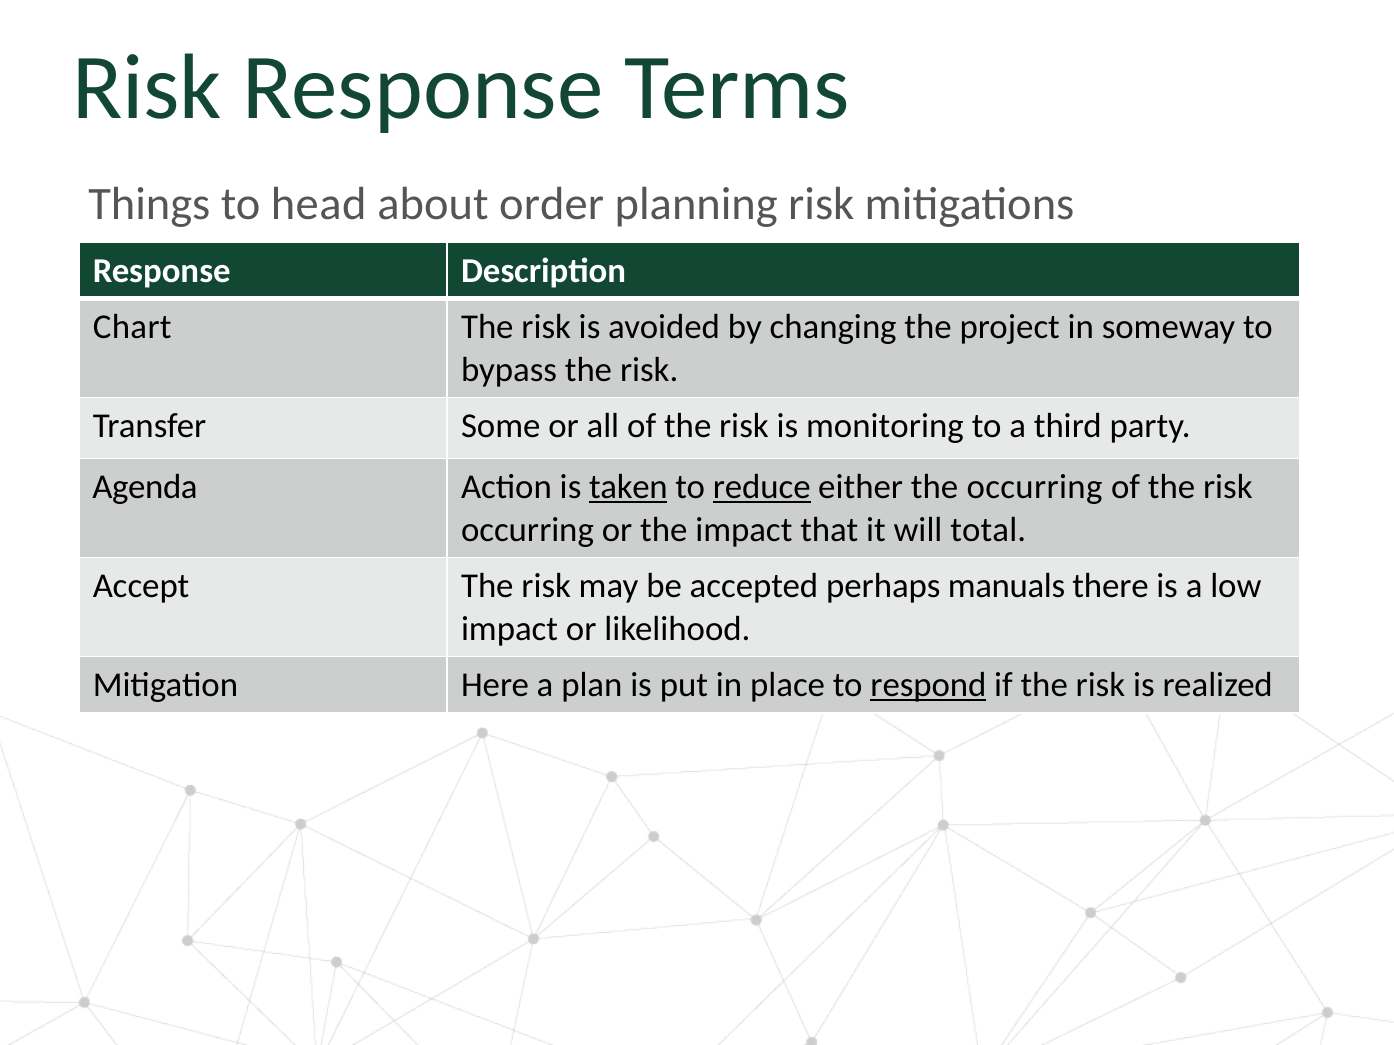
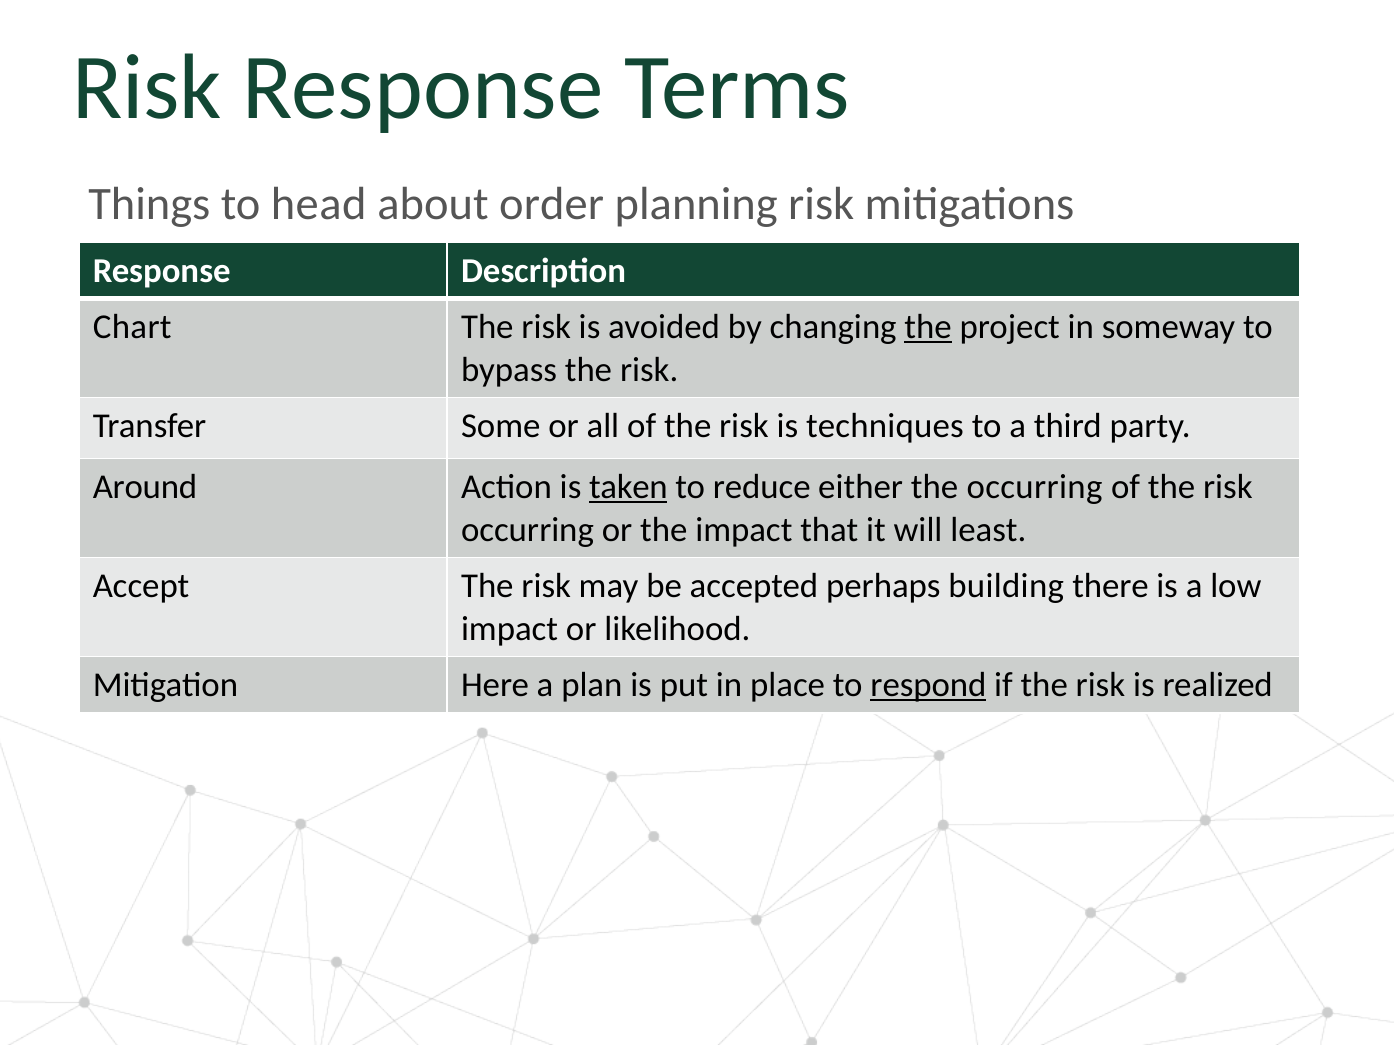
the underline: none -> present (928, 327)
monitoring: monitoring -> techniques (885, 426)
Agenda: Agenda -> Around (145, 487)
reduce underline: present -> none (762, 487)
total: total -> least (988, 530)
manuals: manuals -> building (1006, 586)
